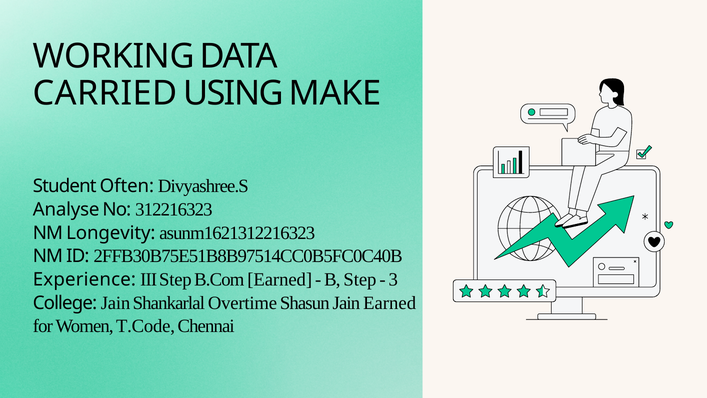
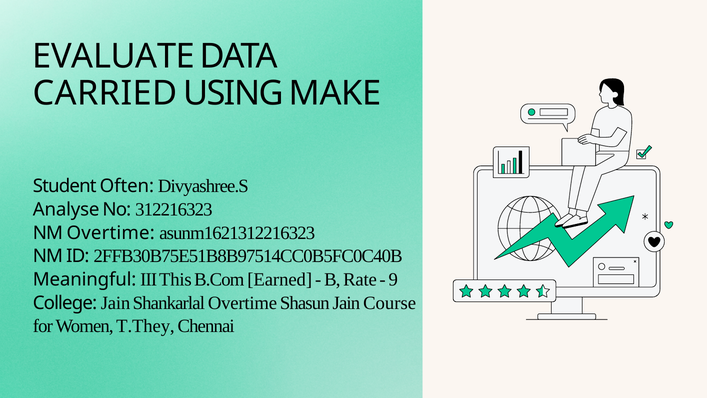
WORKING: WORKING -> EVALUATE (114, 56)
NM Longevity: Longevity -> Overtime (111, 233)
Experience: Experience -> Meaningful (85, 279)
III Step: Step -> This (175, 279)
B Step: Step -> Rate (360, 279)
3: 3 -> 9 (393, 279)
Jain Earned: Earned -> Course (390, 303)
T.Code: T.Code -> T.They (145, 326)
